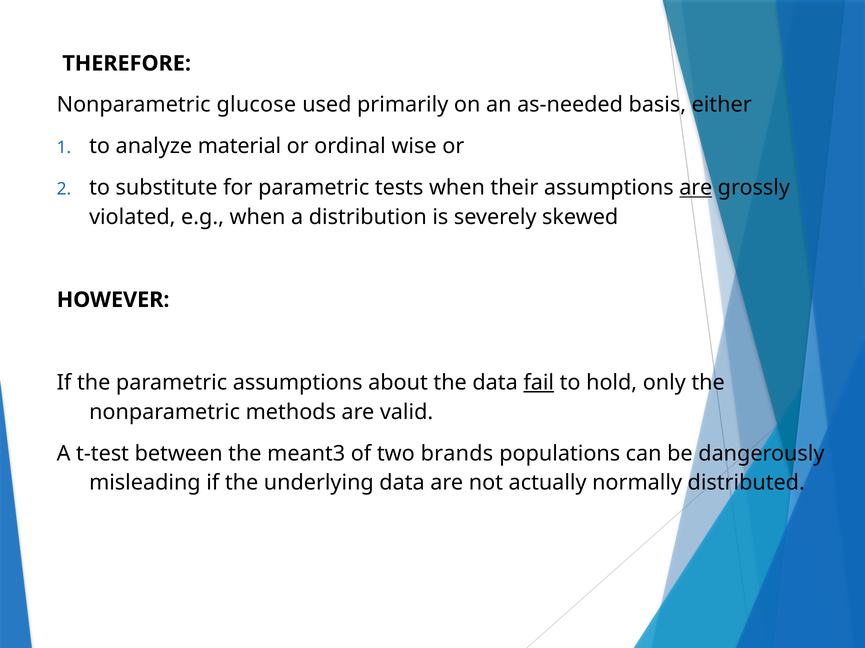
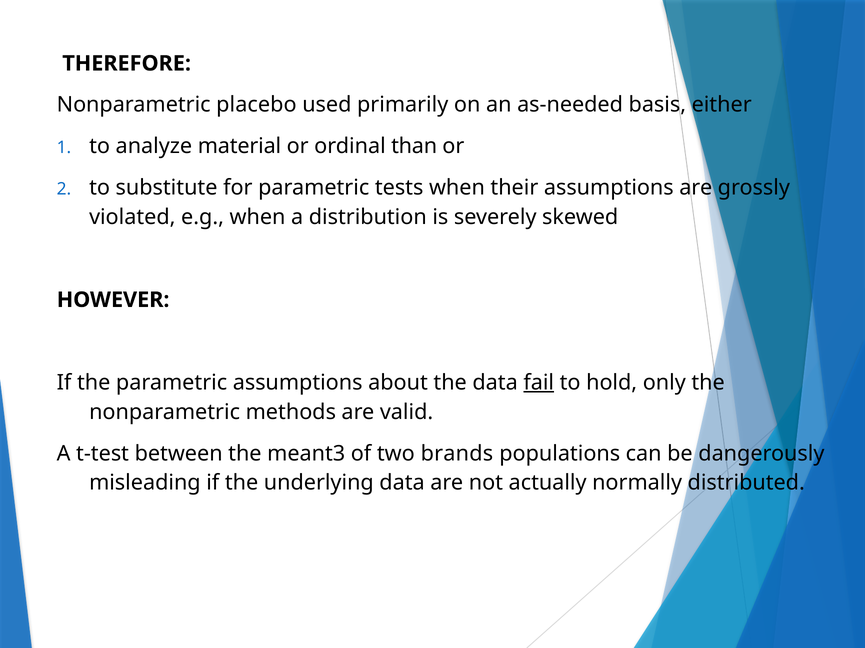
glucose: glucose -> placebo (256, 105)
wise: wise -> than (414, 146)
are underline: present -> none (696, 188)
